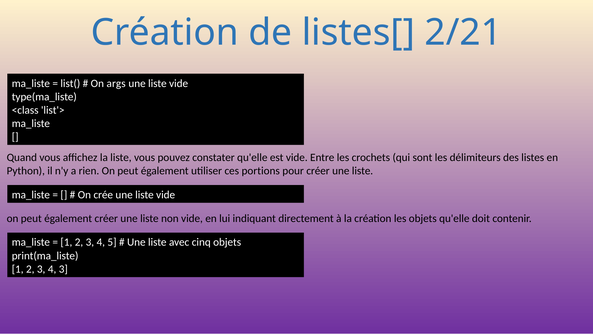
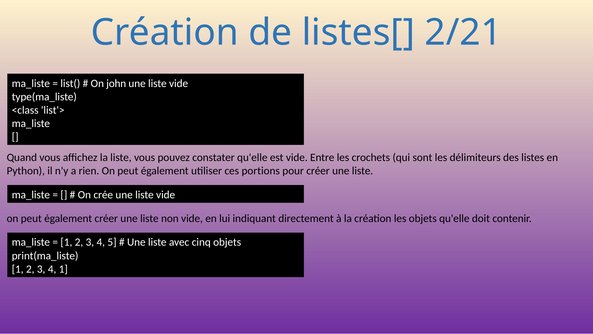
args: args -> john (116, 83)
4 3: 3 -> 1 (63, 269)
